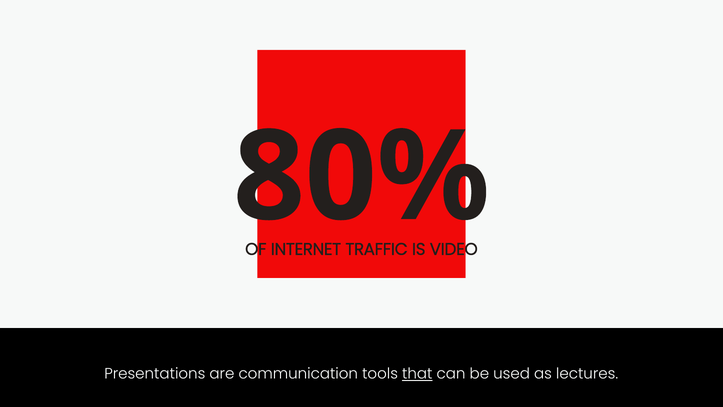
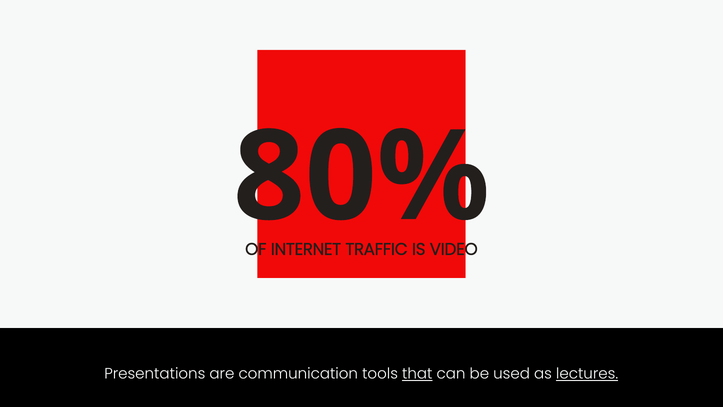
lectures underline: none -> present (587, 374)
